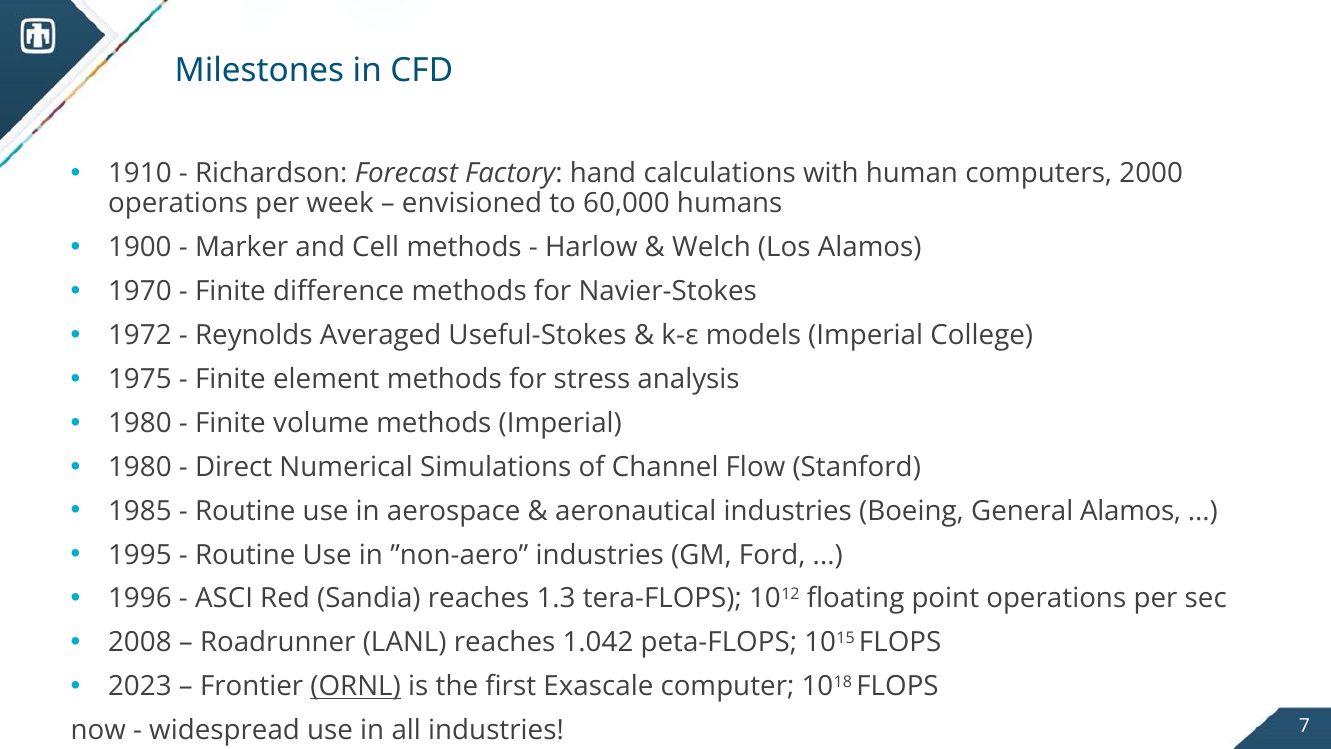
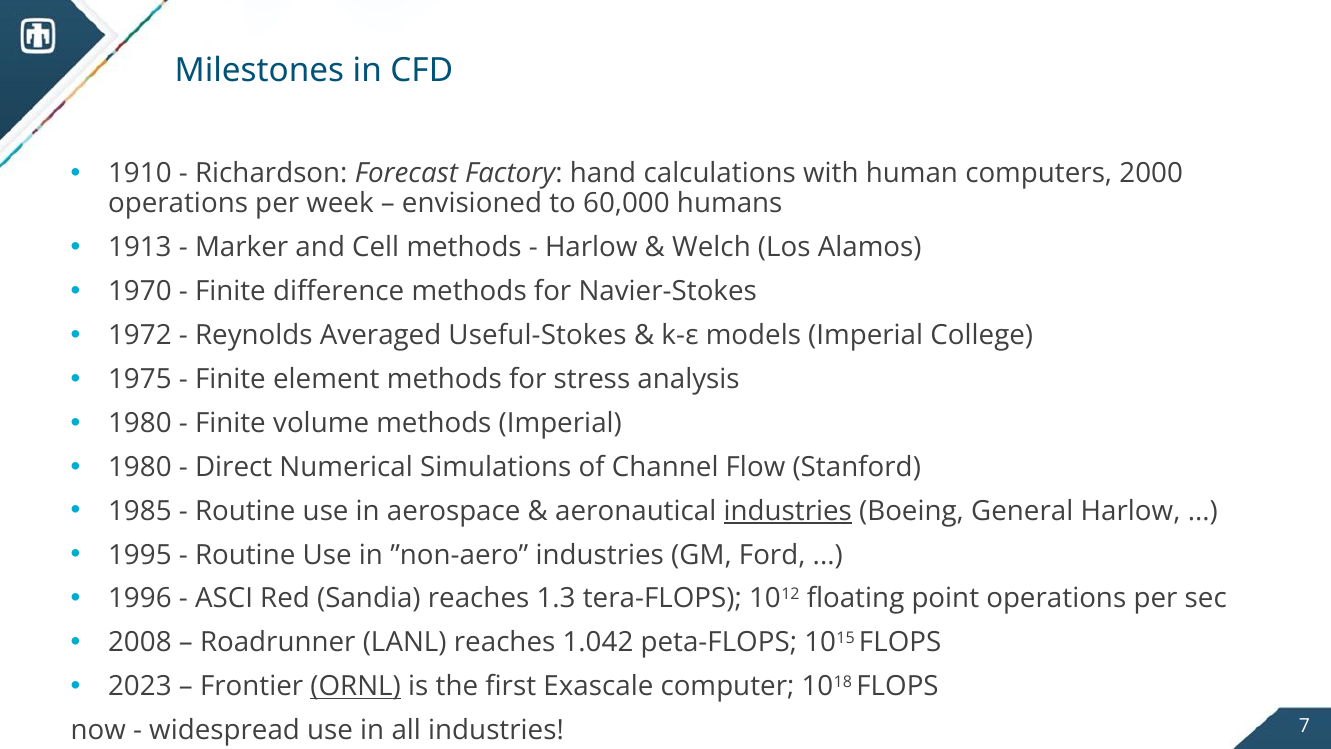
1900: 1900 -> 1913 (140, 248)
industries underline: none -> present (788, 511)
General Alamos: Alamos -> Harlow (1131, 511)
